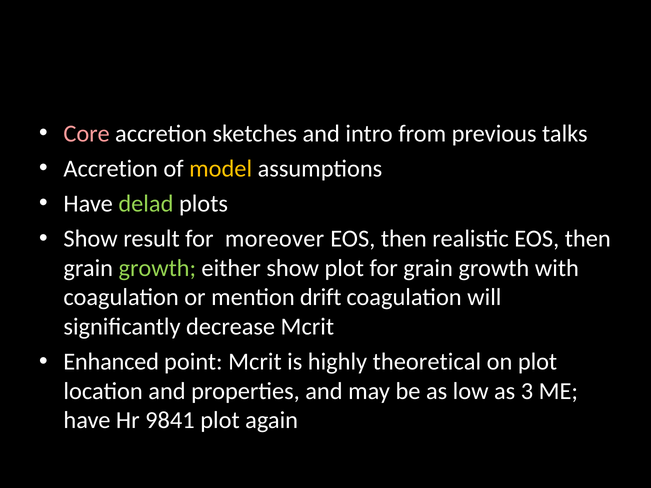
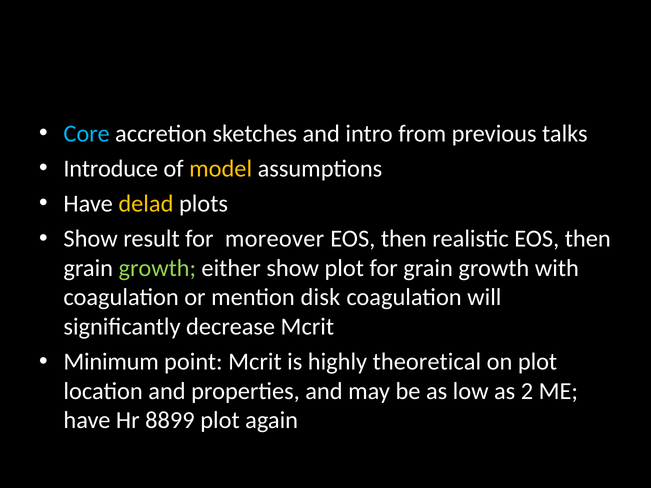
Core colour: pink -> light blue (87, 134)
Accretion: Accretion -> Introduce (111, 169)
delad colour: light green -> yellow (146, 204)
drift: drift -> disk (320, 298)
Enhanced: Enhanced -> Minimum (111, 362)
3: 3 -> 2 (527, 391)
9841: 9841 -> 8899 (170, 421)
